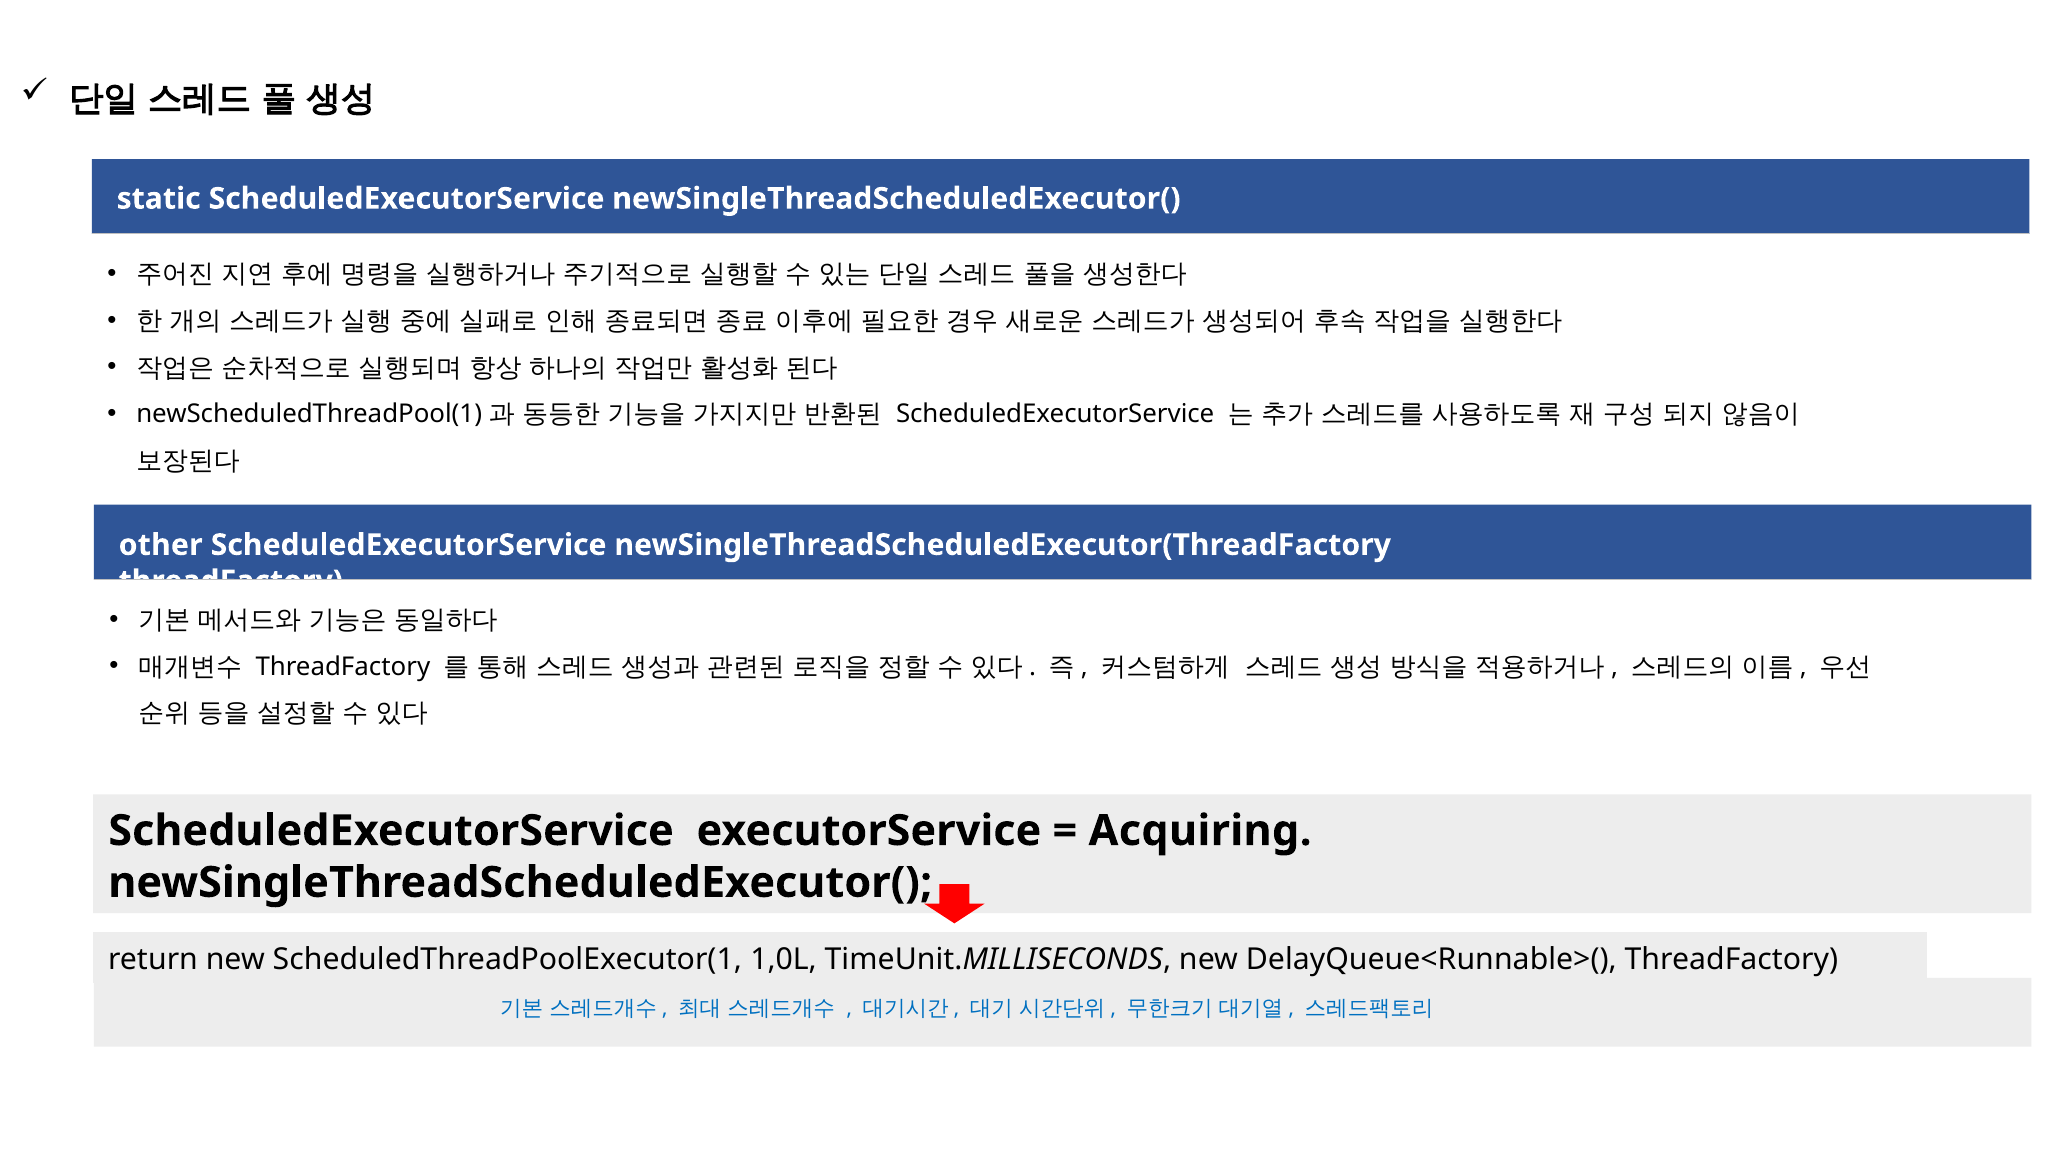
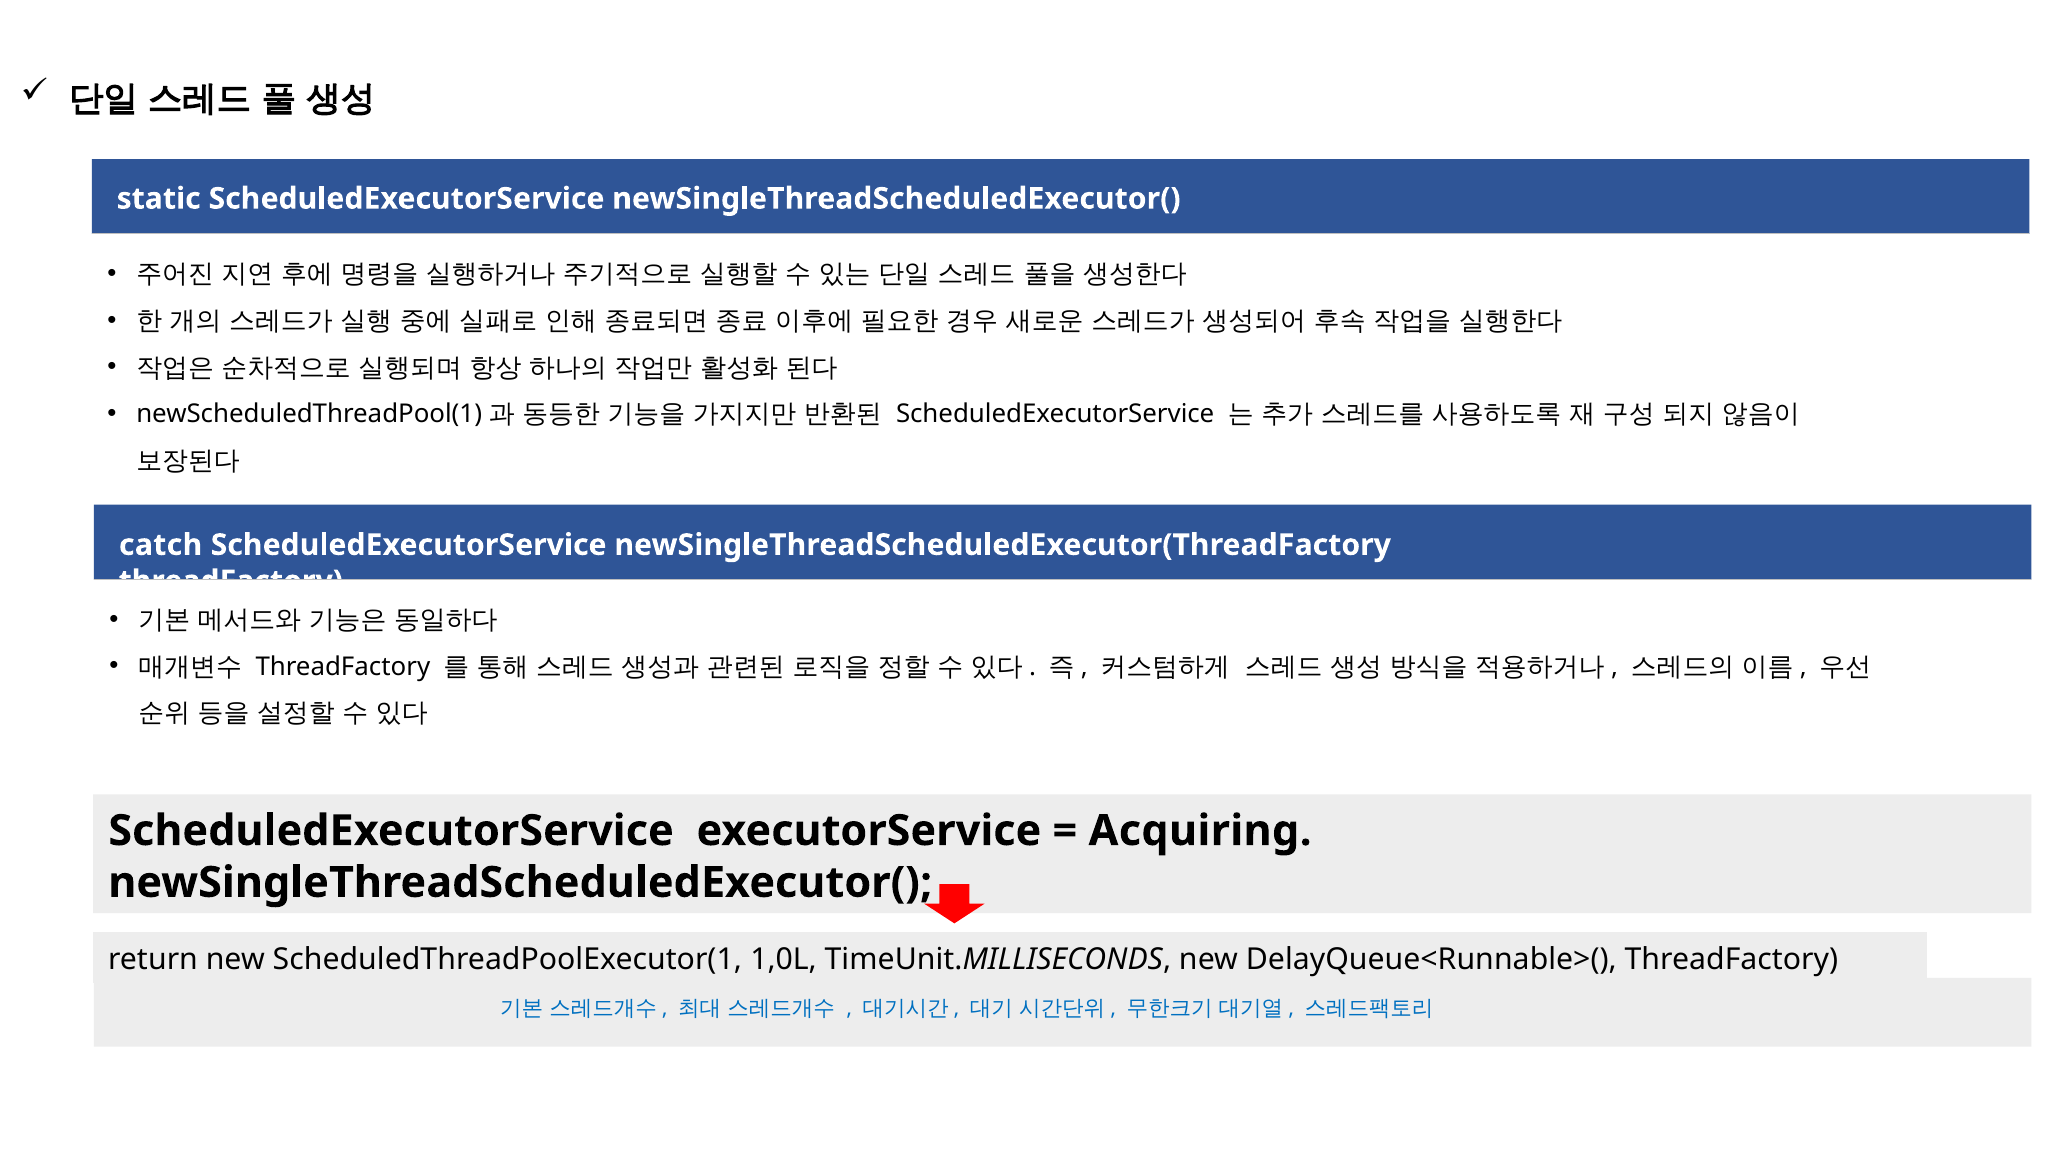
other: other -> catch (161, 545)
